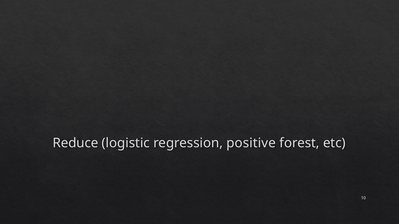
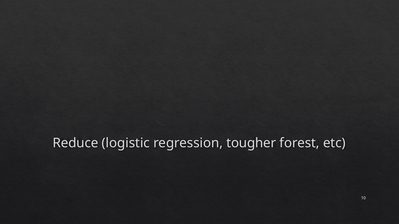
positive: positive -> tougher (251, 143)
